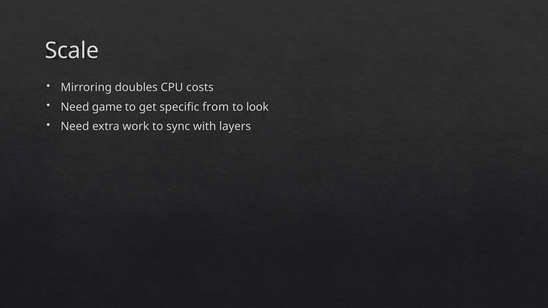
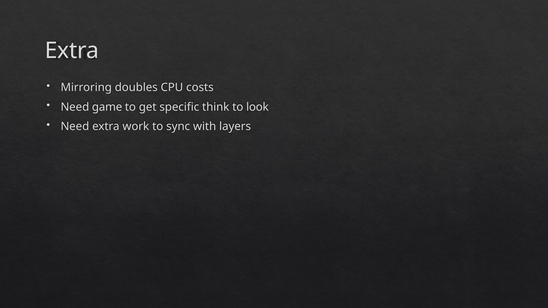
Scale: Scale -> Extra (72, 51)
from: from -> think (216, 107)
